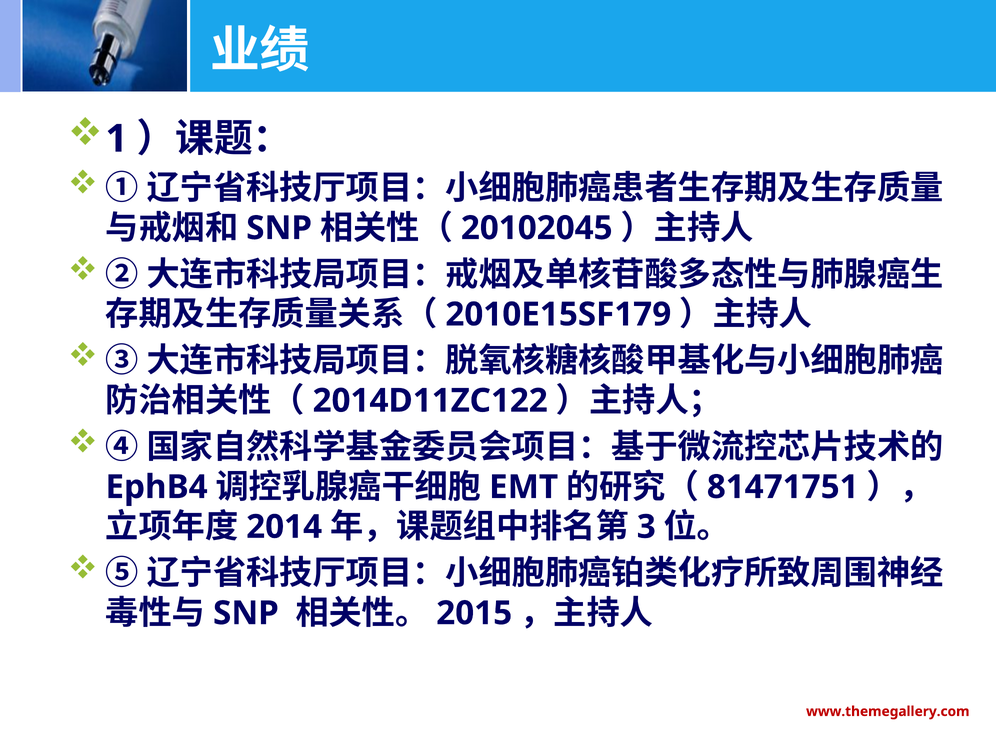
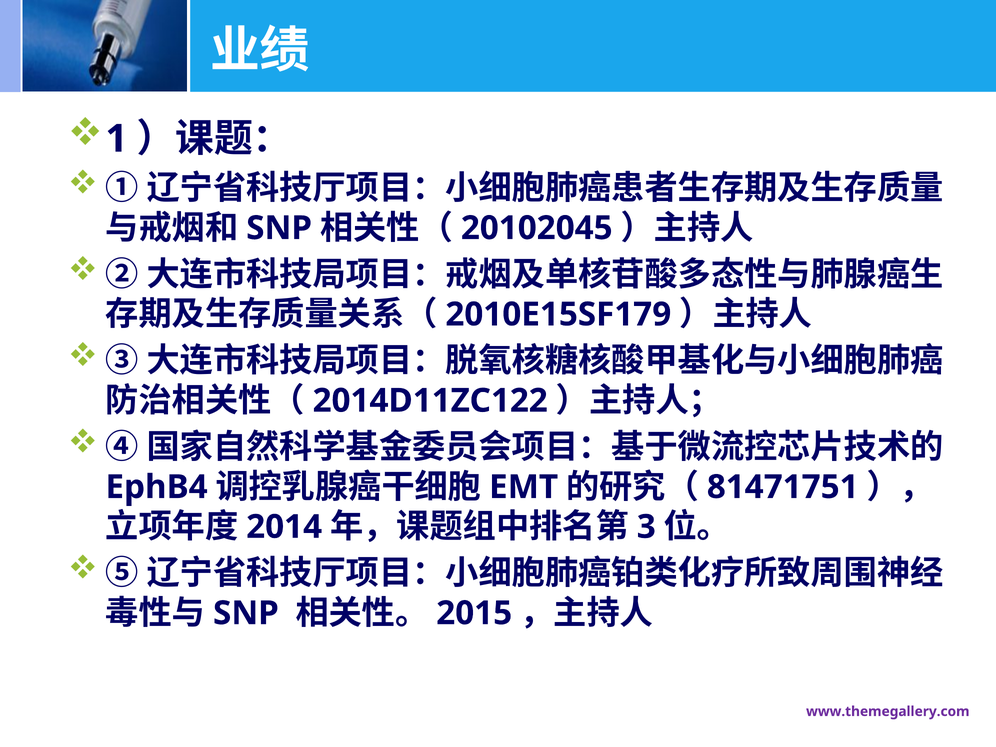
www.themegallery.com colour: red -> purple (888, 711)
